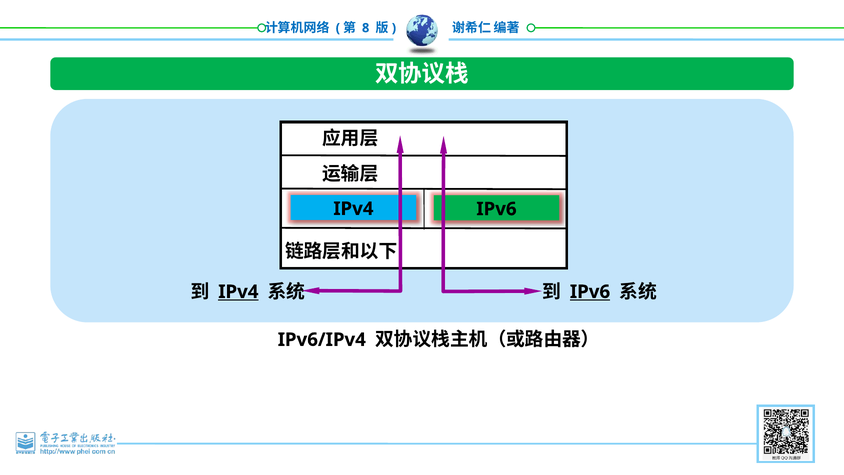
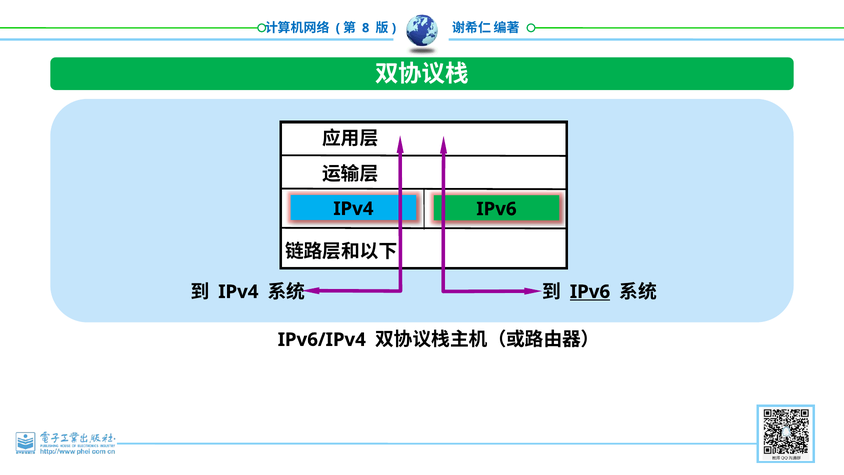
IPv4 underline: present -> none (238, 292)
